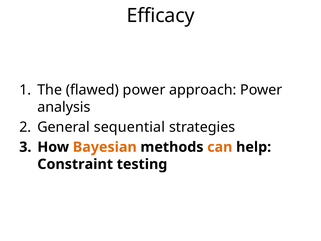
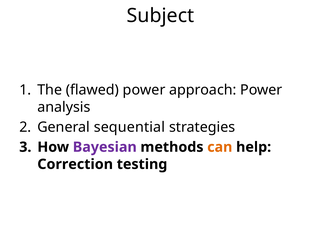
Efficacy: Efficacy -> Subject (160, 16)
Bayesian colour: orange -> purple (105, 147)
Constraint: Constraint -> Correction (75, 164)
